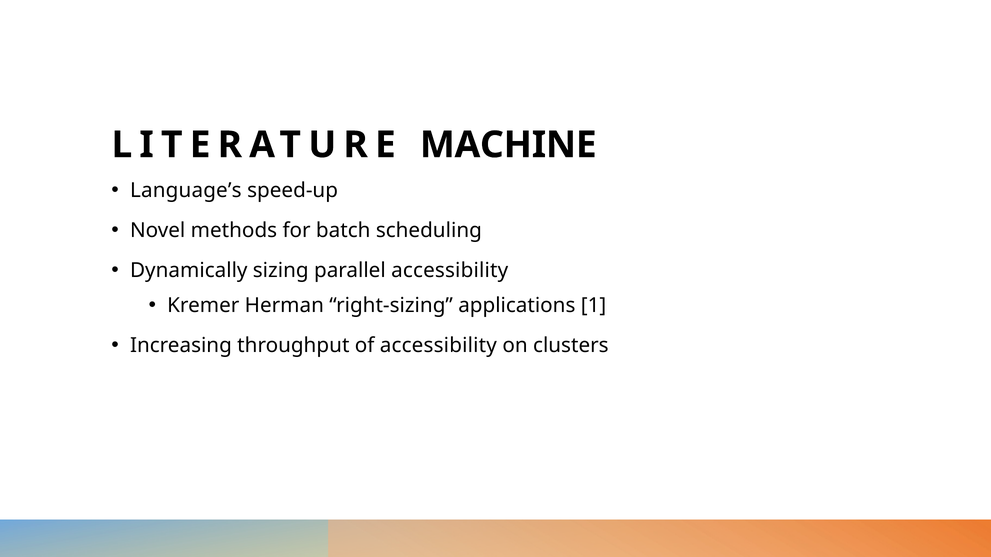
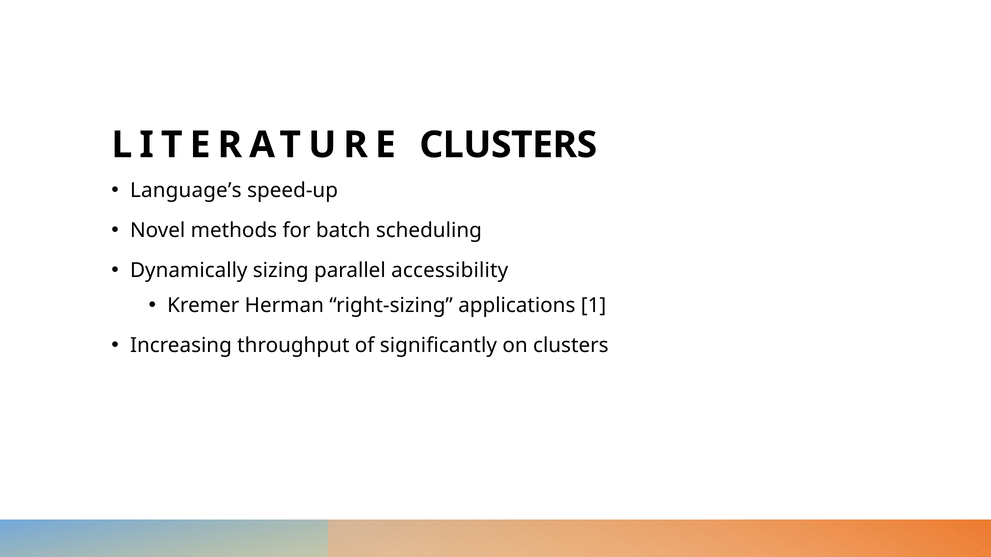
LITERATURE MACHINE: MACHINE -> CLUSTERS (508, 145)
of accessibility: accessibility -> significantly (438, 346)
